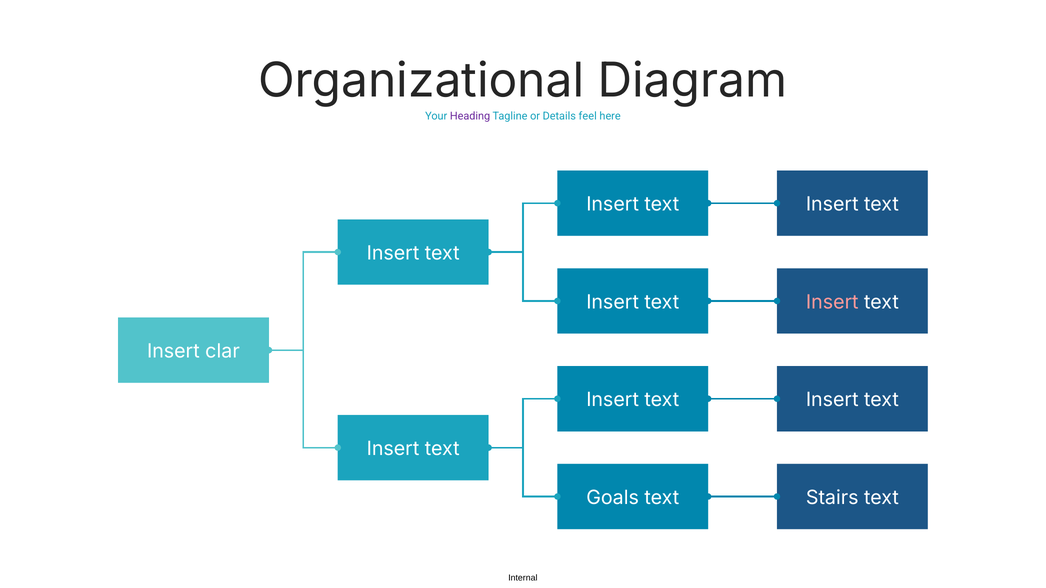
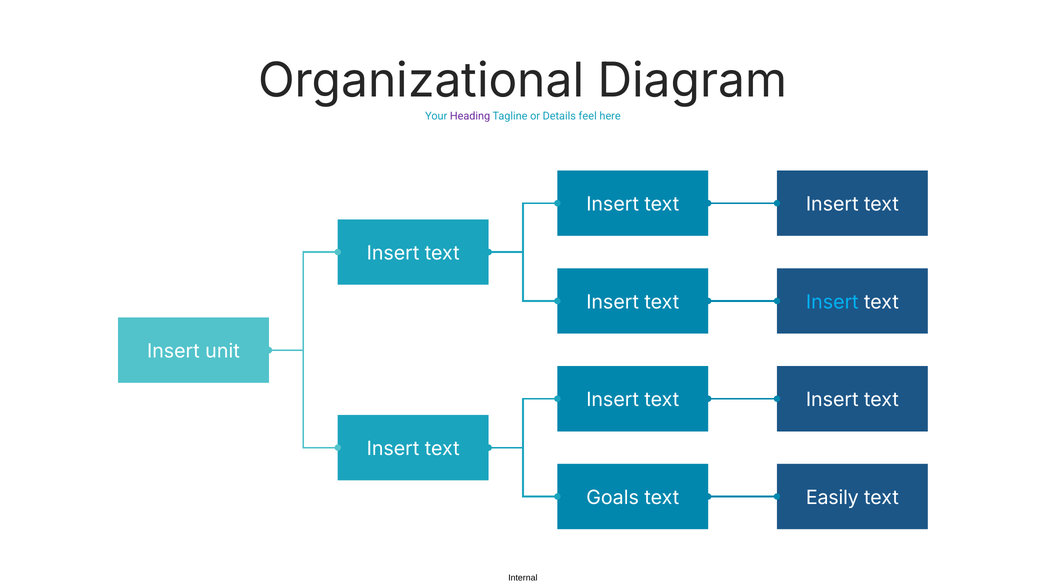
Insert colour: pink -> light blue (832, 302)
clar: clar -> unit (223, 351)
Stairs: Stairs -> Easily (832, 498)
